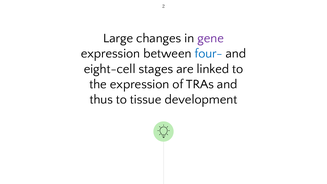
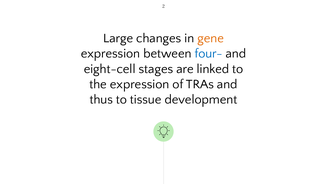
gene colour: purple -> orange (211, 38)
